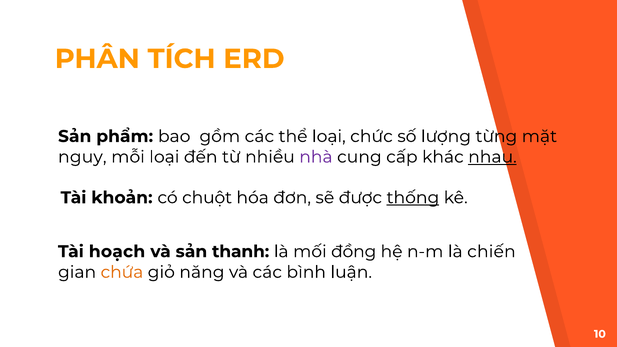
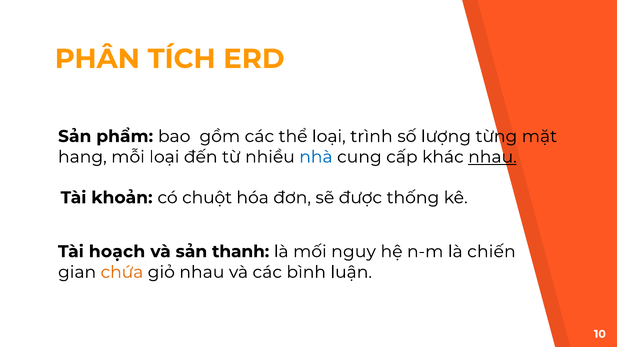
chức: chức -> trình (371, 136)
nguy: nguy -> hang (82, 157)
nhà colour: purple -> blue (316, 157)
thống underline: present -> none (413, 198)
đồng: đồng -> nguy (354, 252)
giỏ năng: năng -> nhau (202, 272)
